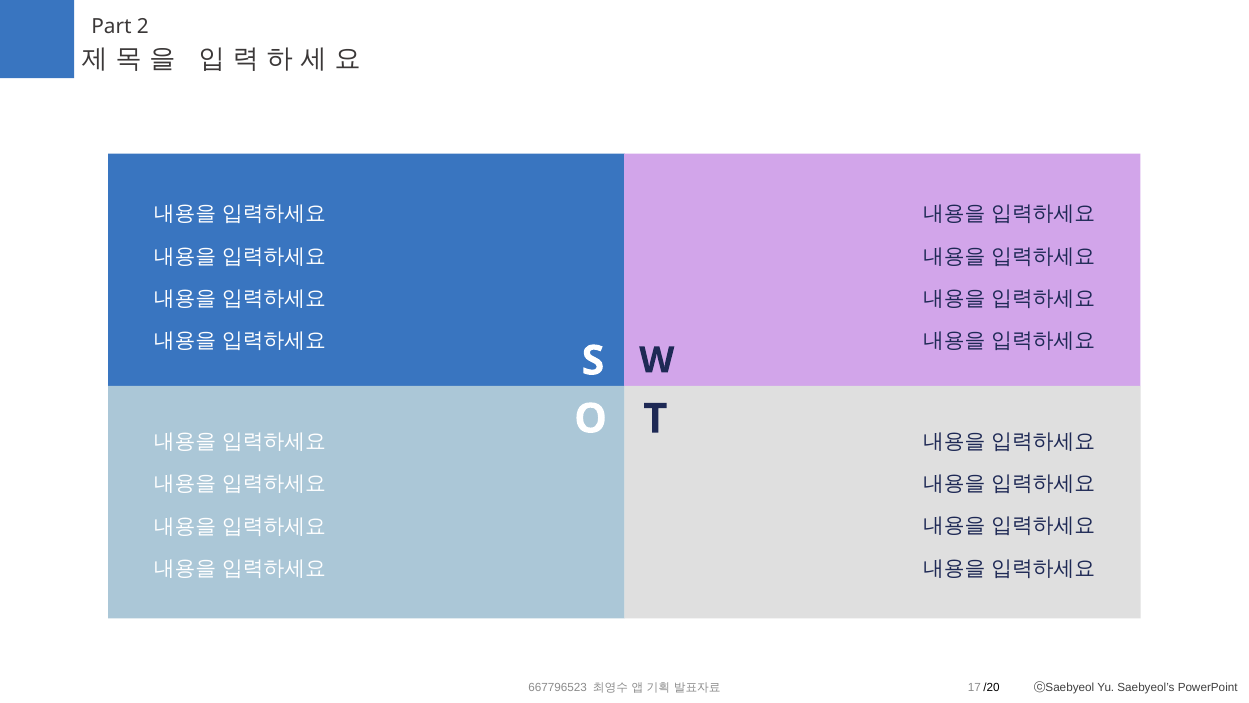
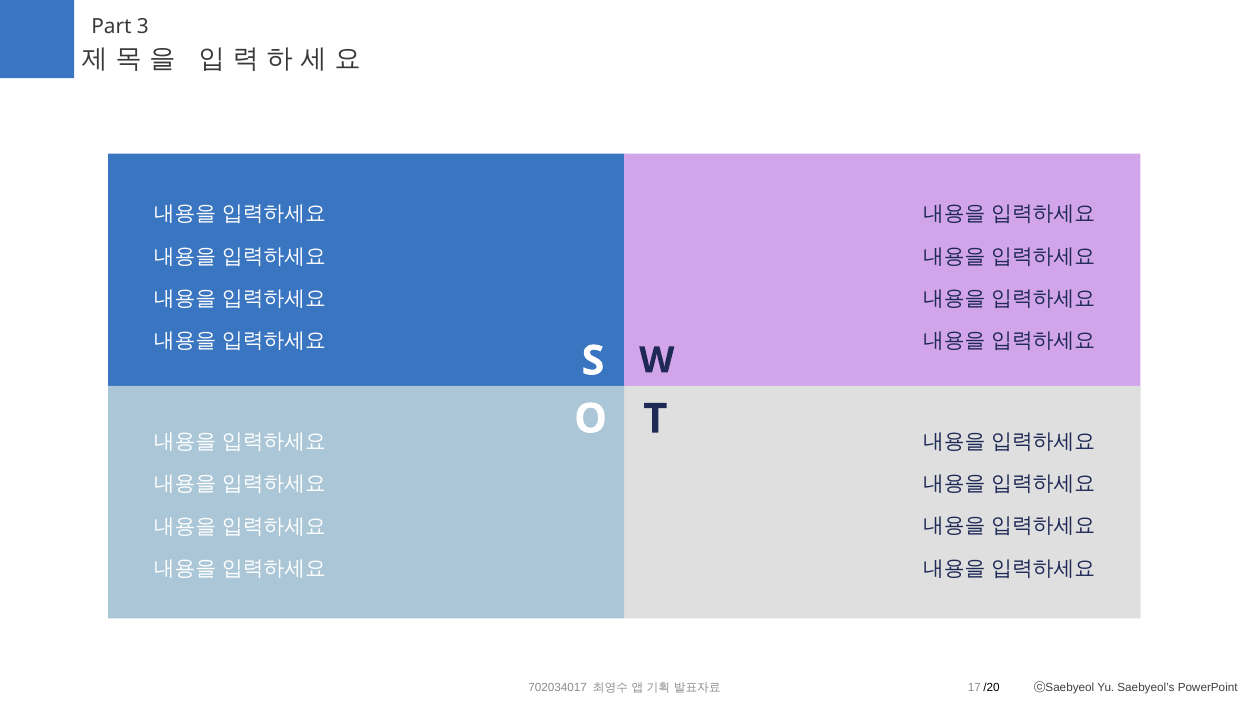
2: 2 -> 3 (143, 27)
667796523: 667796523 -> 702034017 (558, 687)
